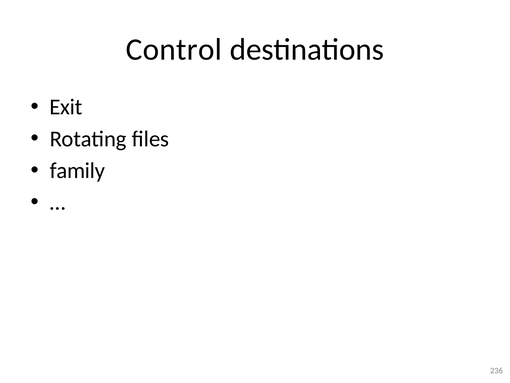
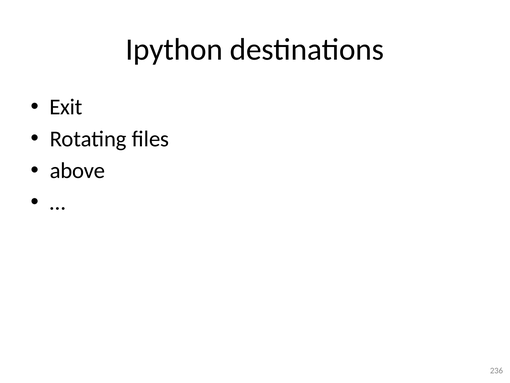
Control: Control -> Ipython (174, 49)
family: family -> above (77, 170)
